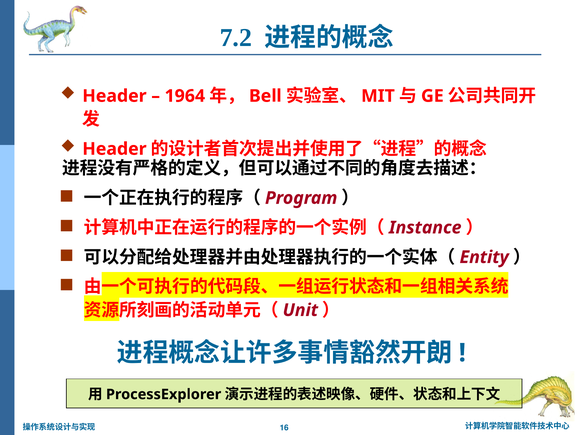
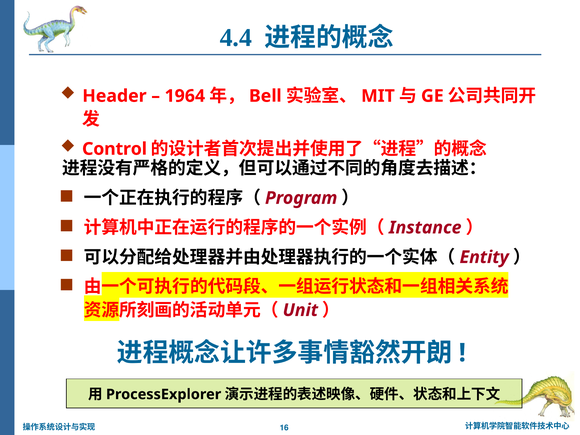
7.2: 7.2 -> 4.4 (236, 38)
Header: Header -> Control (115, 149)
